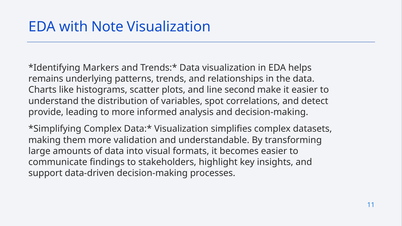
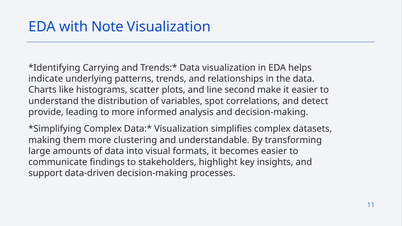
Markers: Markers -> Carrying (101, 68)
remains: remains -> indicate (46, 79)
validation: validation -> clustering (135, 140)
